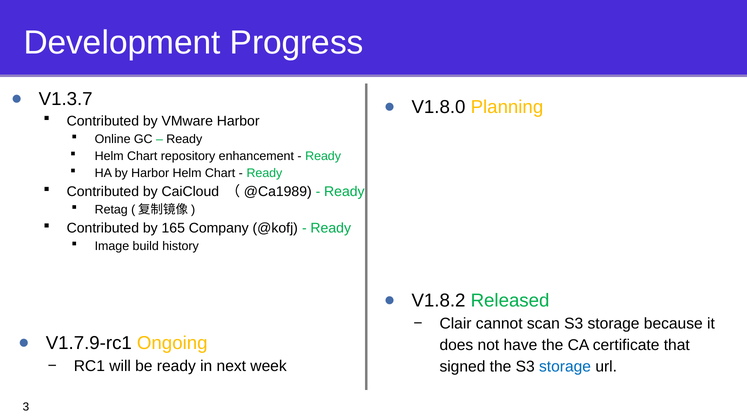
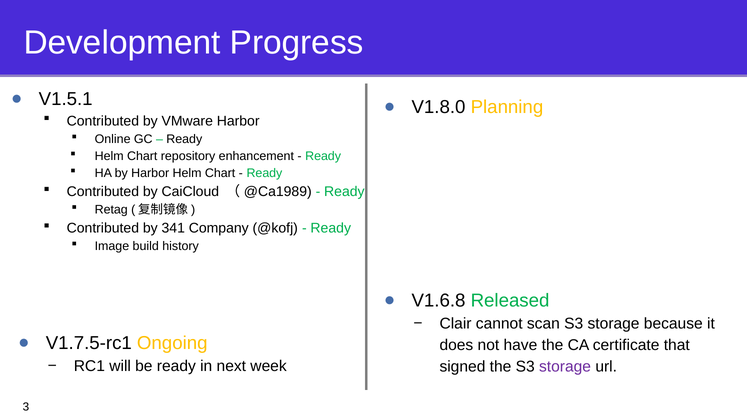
V1.3.7: V1.3.7 -> V1.5.1 (66, 99)
165: 165 -> 341 (173, 228)
V1.8.2: V1.8.2 -> V1.6.8 (438, 301)
V1.7.9-rc1: V1.7.9-rc1 -> V1.7.5-rc1 (89, 343)
storage colour: blue -> purple (565, 367)
